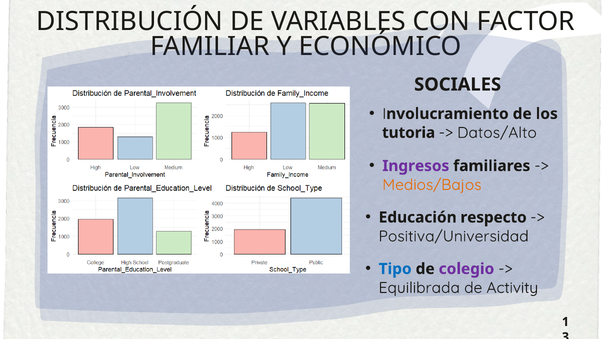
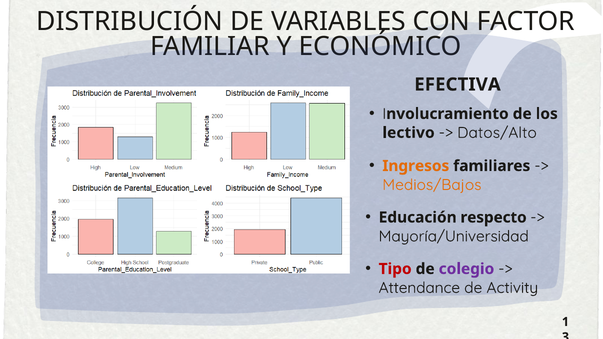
SOCIALES: SOCIALES -> EFECTIVA (457, 85)
tutoria: tutoria -> lectivo (409, 133)
Ingresos colour: purple -> orange (416, 166)
Positiva/Universidad: Positiva/Universidad -> Mayoría/Universidad (454, 236)
Tipo colour: blue -> red (395, 269)
Equilibrada: Equilibrada -> Attendance (419, 288)
